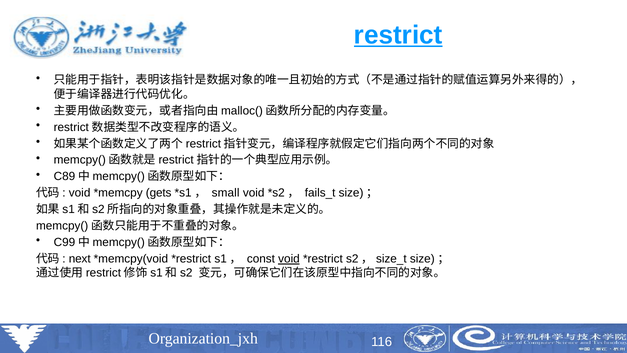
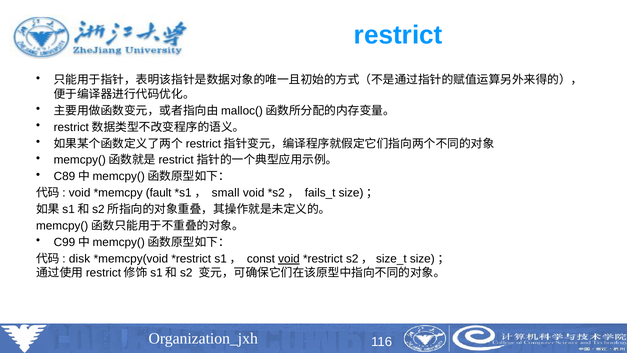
restrict underline: present -> none (398, 35)
gets: gets -> fault (159, 193)
next: next -> disk (80, 259)
